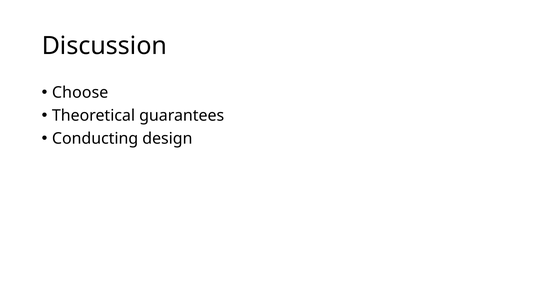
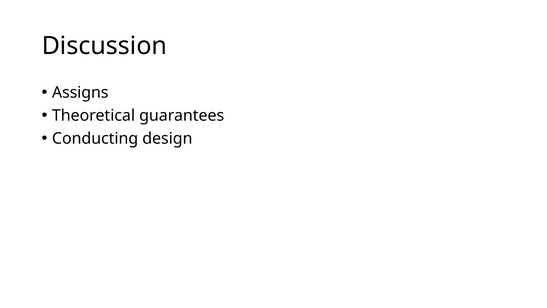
Choose: Choose -> Assigns (80, 92)
